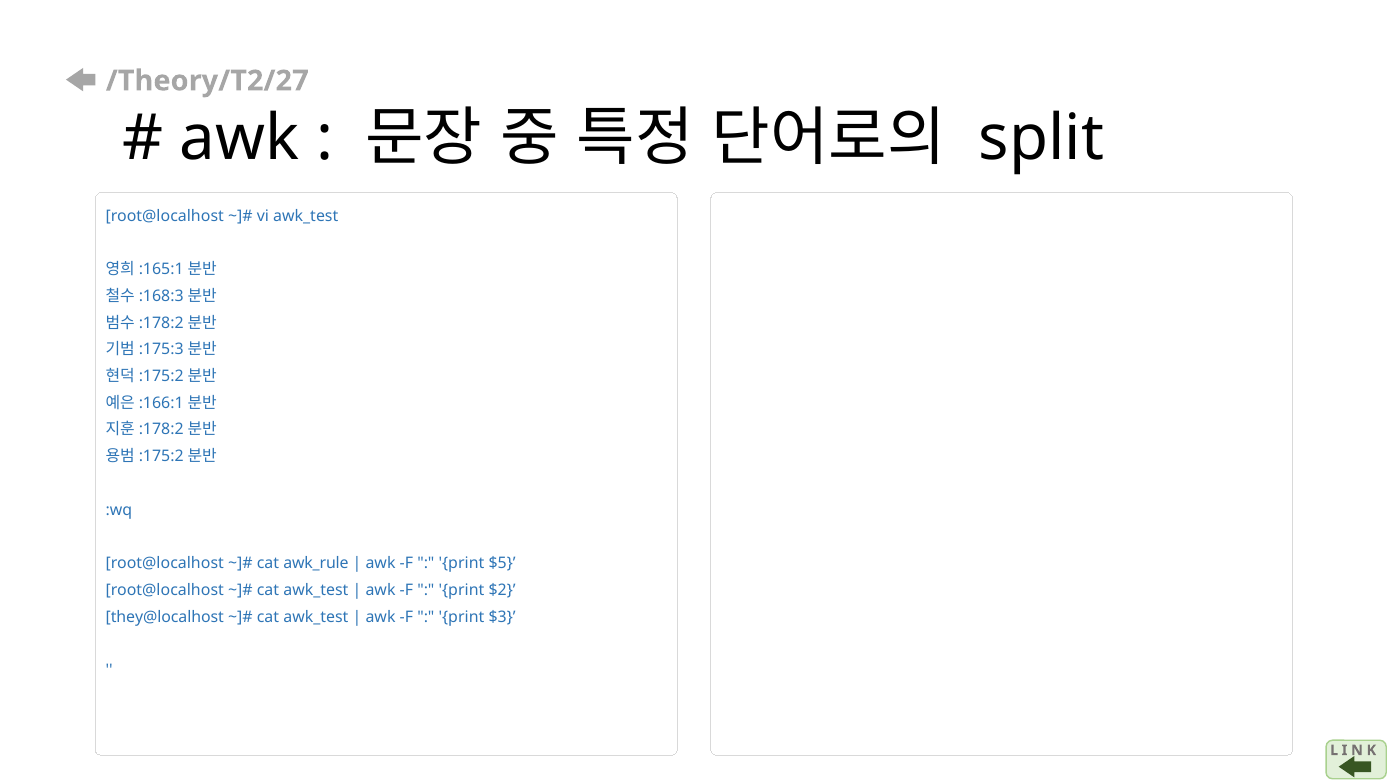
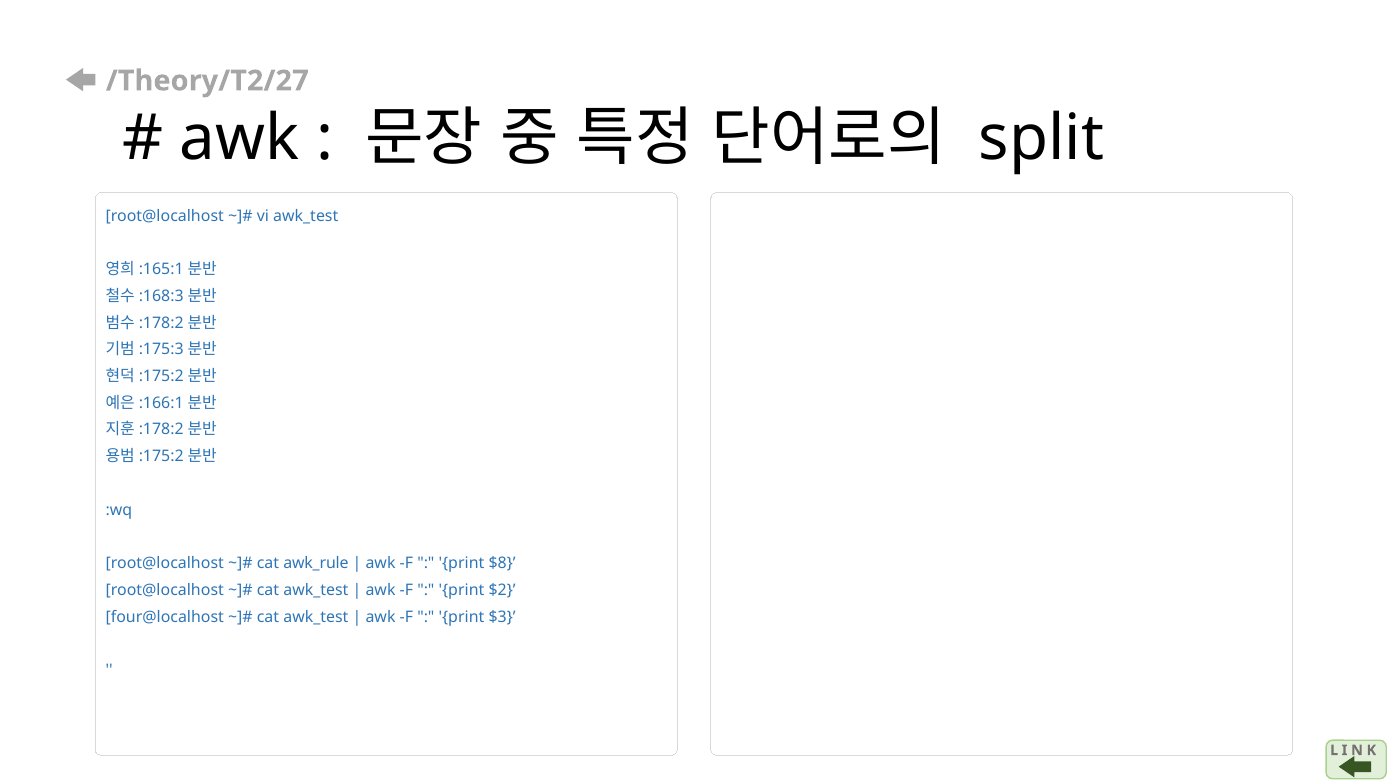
$5: $5 -> $8 (502, 563)
they@localhost: they@localhost -> four@localhost (165, 617)
